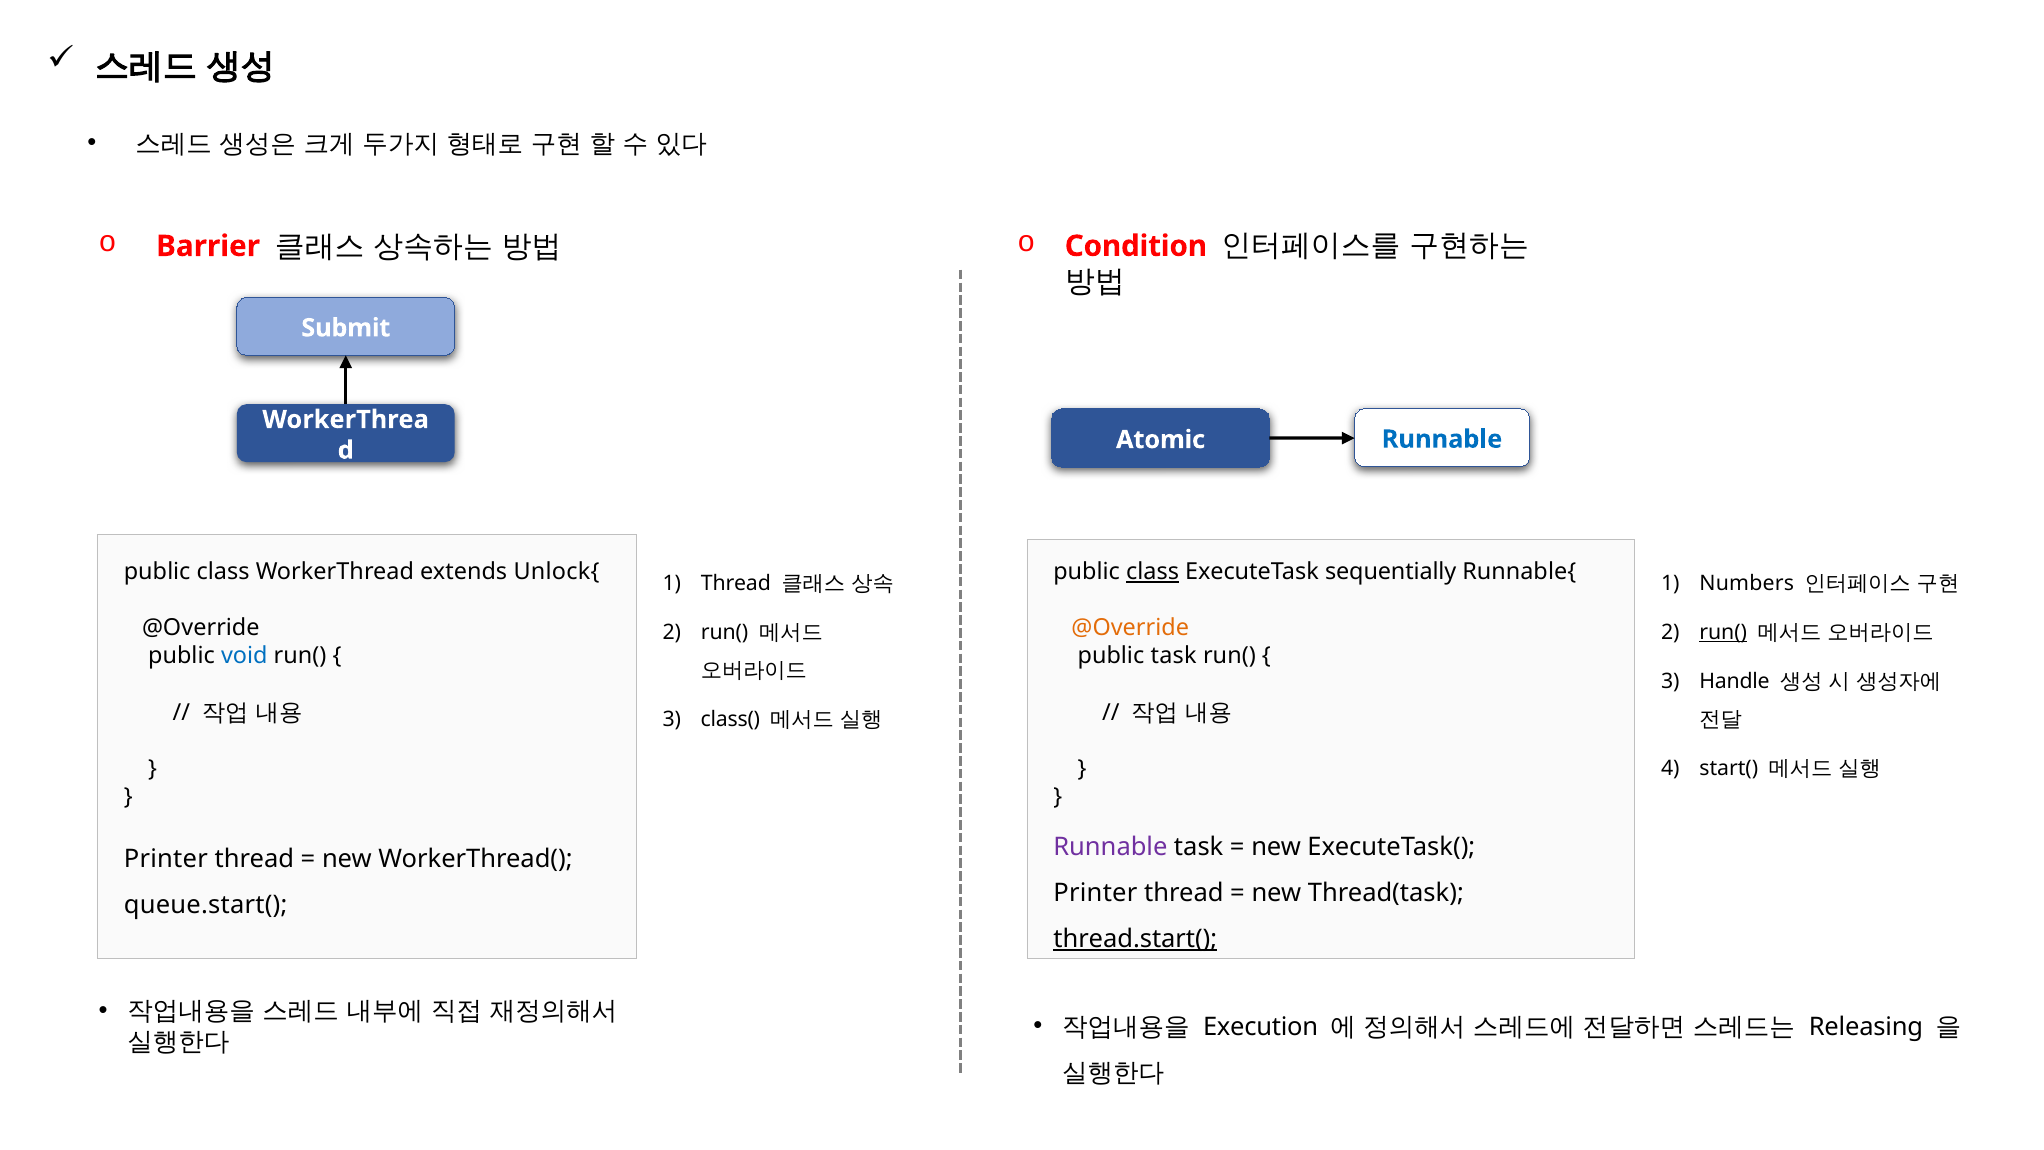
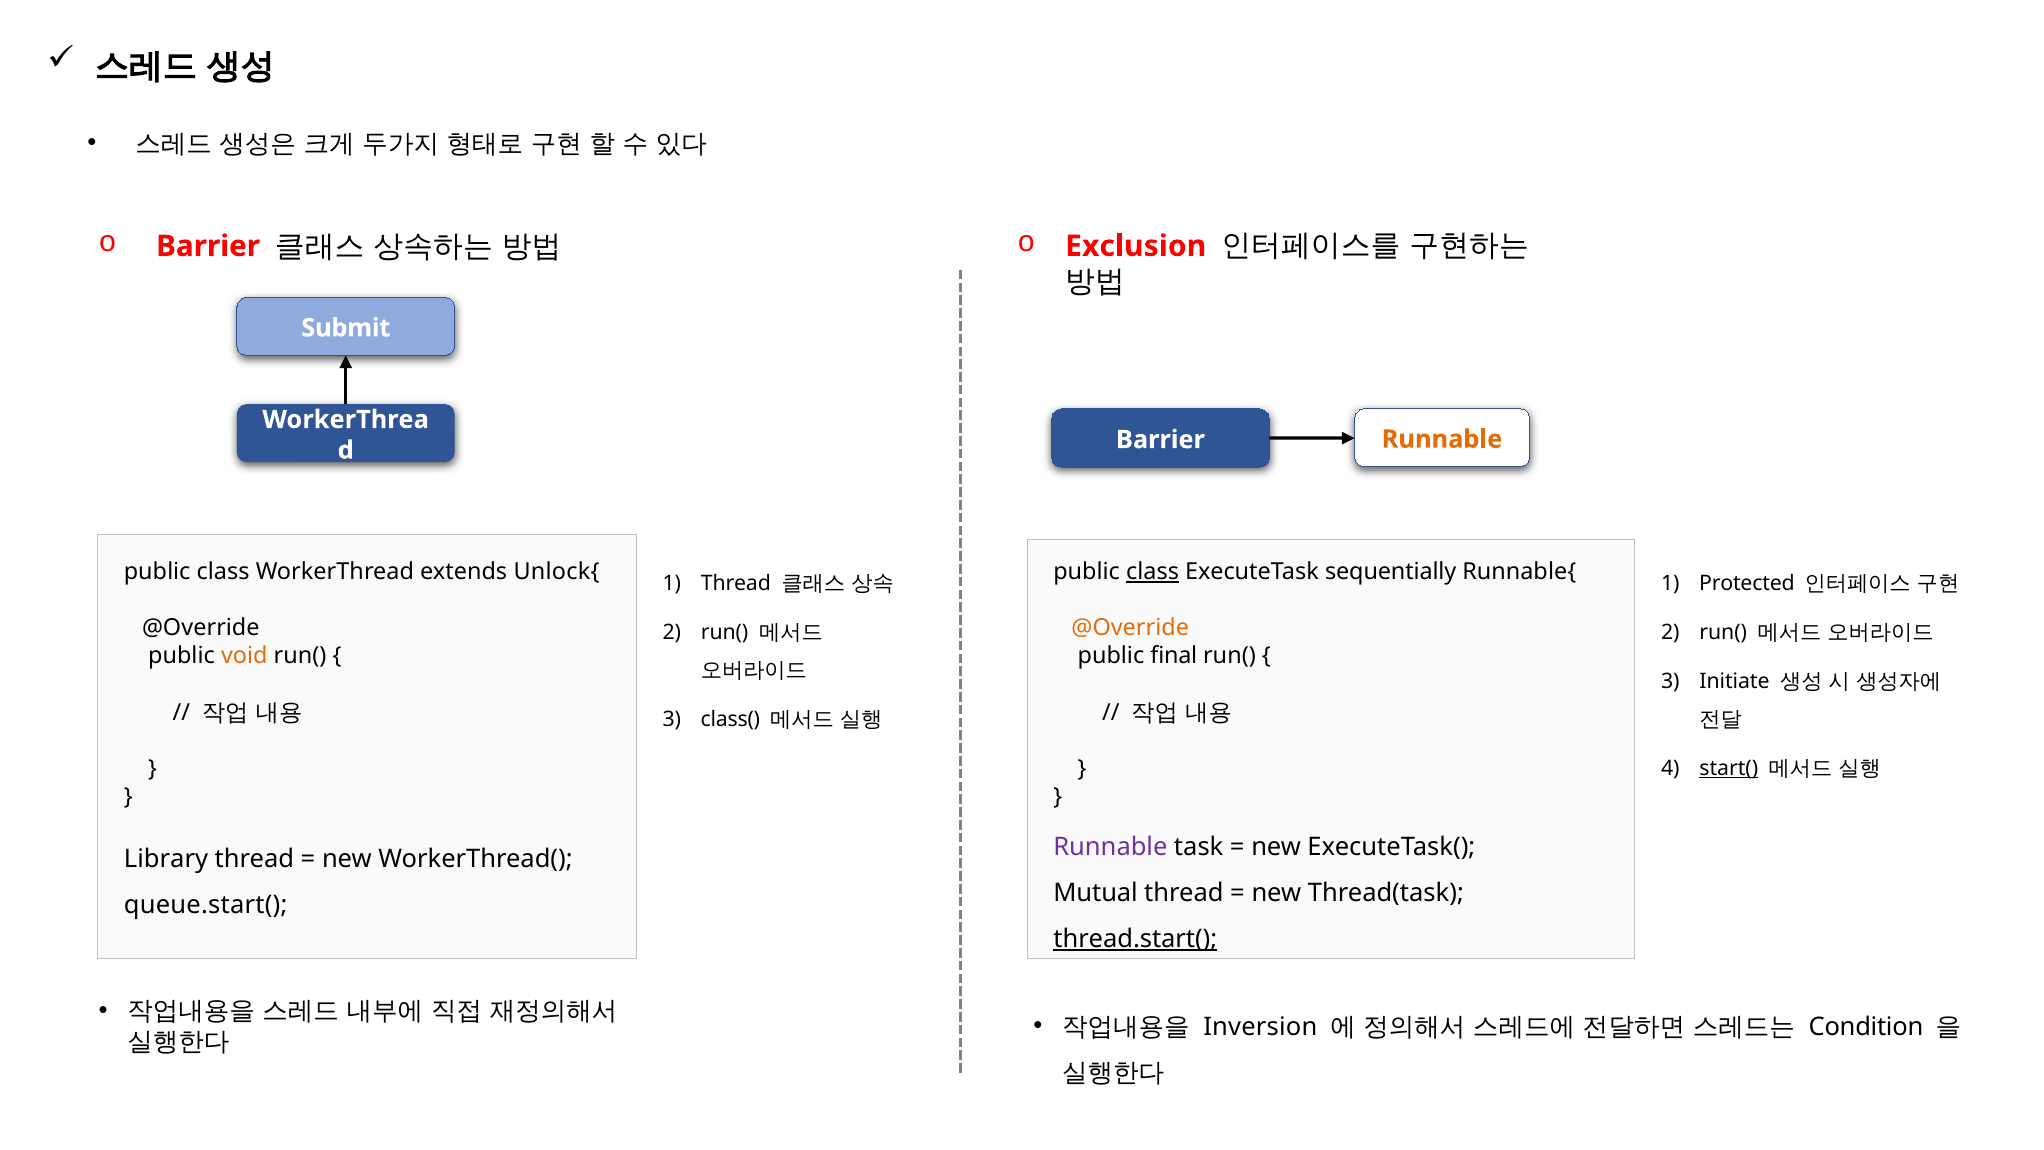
Condition: Condition -> Exclusion (1136, 246)
Runnable colour: blue -> orange (1442, 439)
Atomic: Atomic -> Barrier (1160, 440)
Numbers: Numbers -> Protected (1747, 583)
run( underline: present -> none (1723, 632)
void colour: blue -> orange (244, 656)
public task: task -> final (1174, 656)
Handle: Handle -> Initiate (1734, 681)
start( underline: none -> present (1729, 768)
Printer: Printer -> Library (166, 859)
Printer: Printer -> Mutual (1096, 893)
Execution: Execution -> Inversion (1260, 1027)
Releasing: Releasing -> Condition (1866, 1027)
